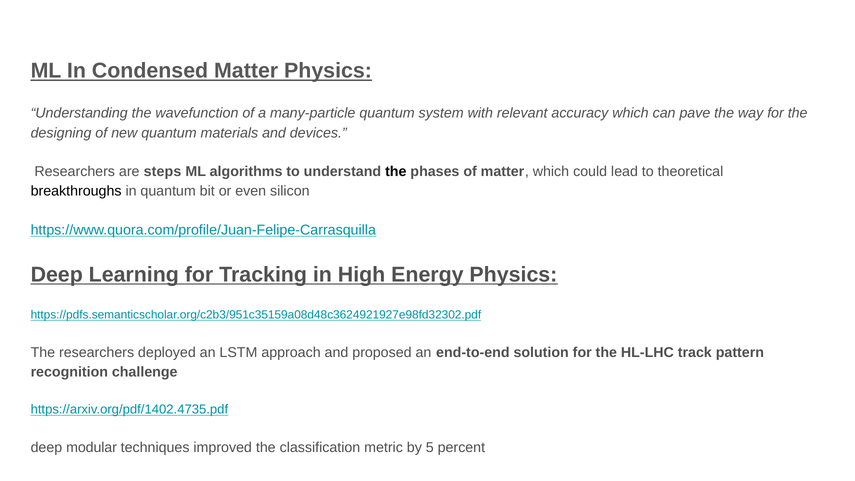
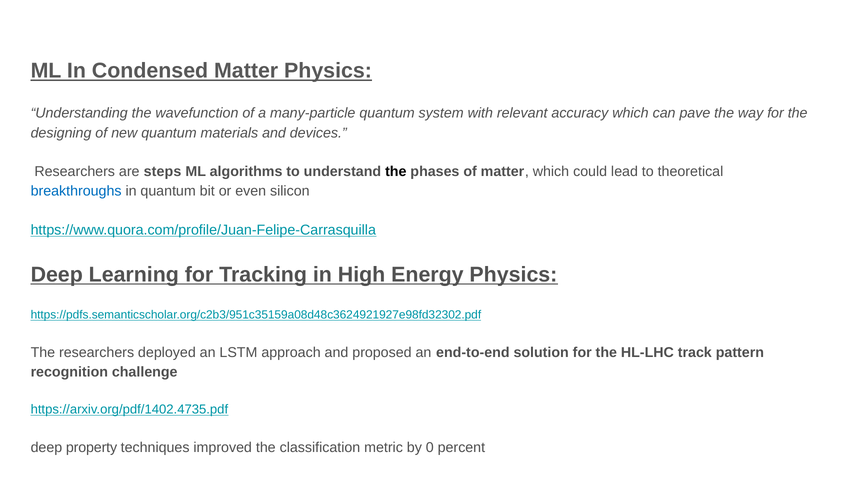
breakthroughs colour: black -> blue (76, 191)
modular: modular -> property (92, 448)
5: 5 -> 0 (430, 448)
